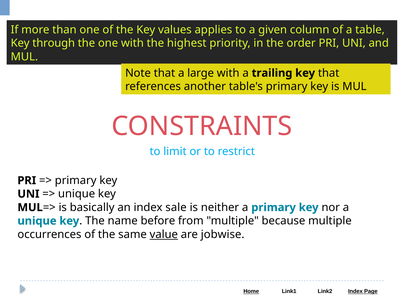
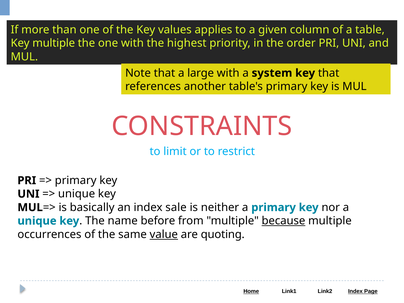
Key through: through -> multiple (54, 43)
trailing: trailing -> system (272, 73)
because underline: none -> present (283, 221)
jobwise: jobwise -> quoting (223, 234)
